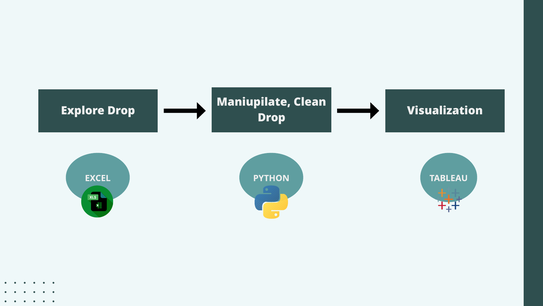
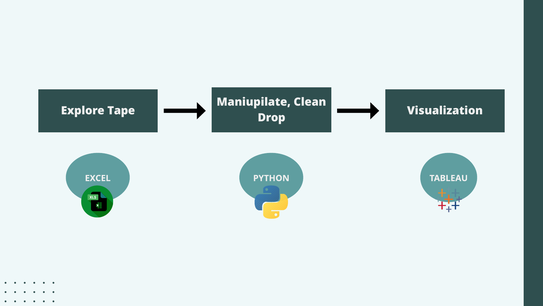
Explore Drop: Drop -> Tape (121, 111)
